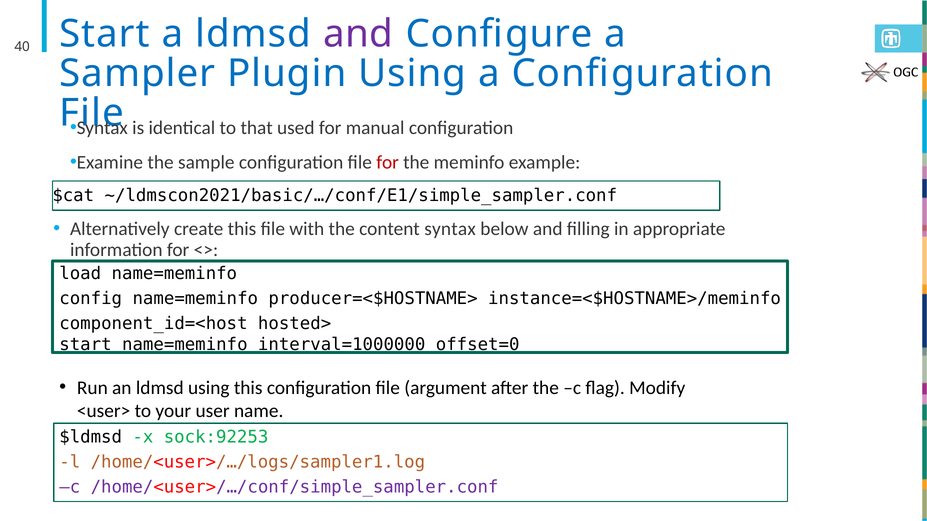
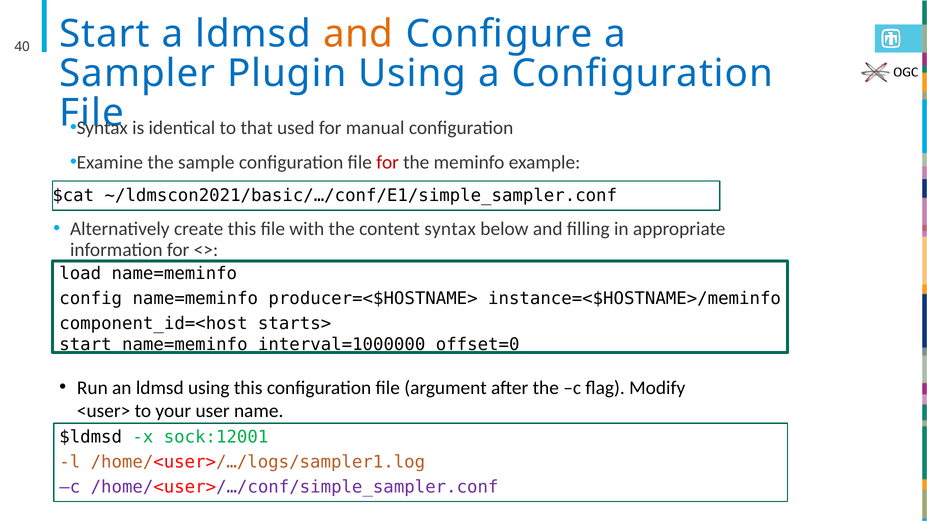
and colour: purple -> orange (358, 34)
hosted>: hosted> -> starts> (295, 324)
sock:92253: sock:92253 -> sock:12001 (216, 437)
